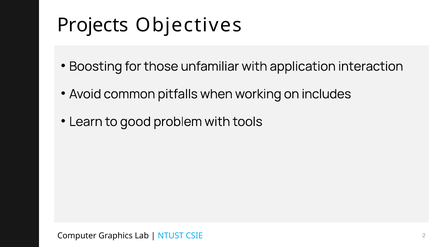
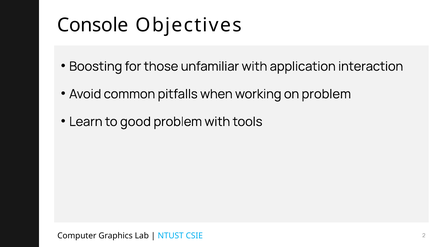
Projects: Projects -> Console (93, 25)
on includes: includes -> problem (326, 94)
